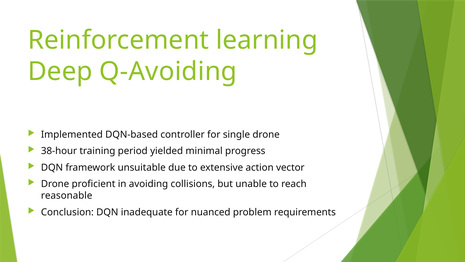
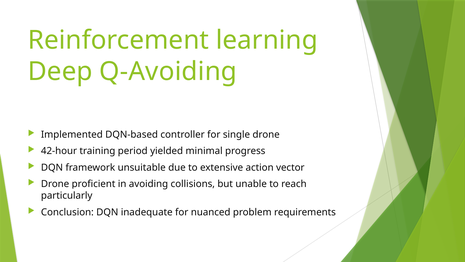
38-hour: 38-hour -> 42-hour (59, 151)
reasonable: reasonable -> particularly (67, 195)
